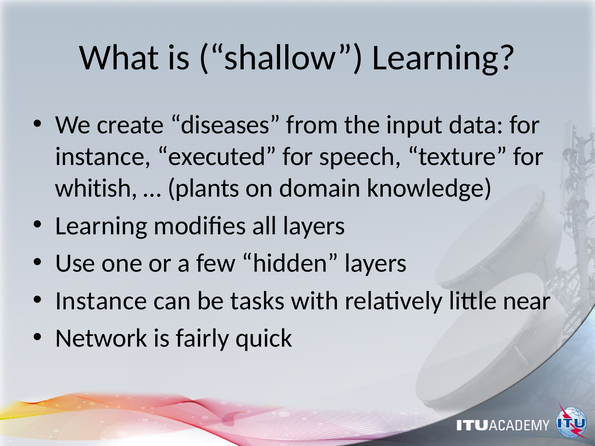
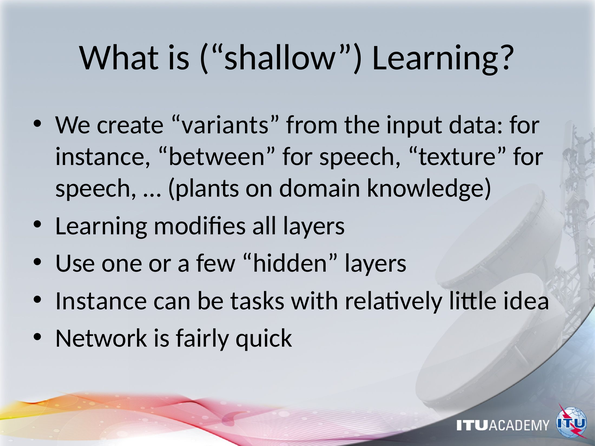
diseases: diseases -> variants (225, 125)
executed: executed -> between (217, 157)
whitish: whitish -> speech (96, 188)
near: near -> idea (527, 301)
